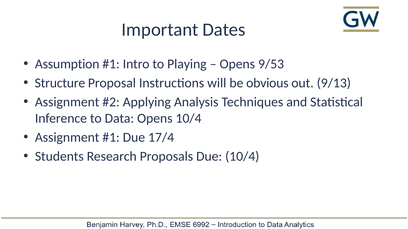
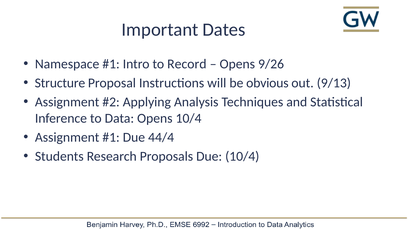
Assumption: Assumption -> Namespace (67, 64)
Playing: Playing -> Record (187, 64)
9/53: 9/53 -> 9/26 (271, 64)
17/4: 17/4 -> 44/4 (161, 138)
